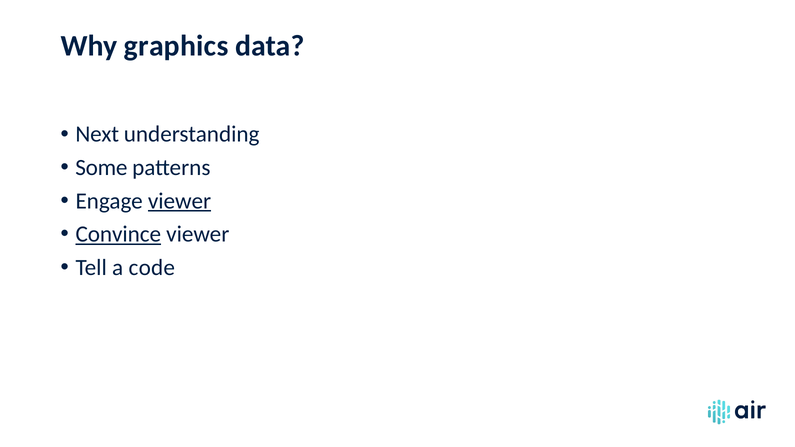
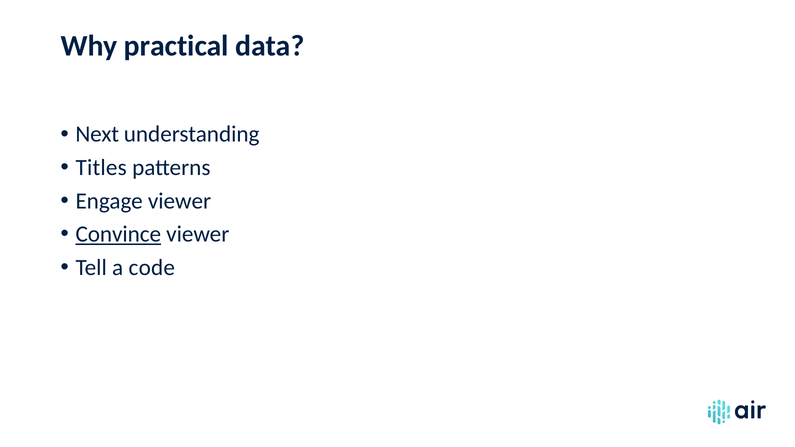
graphics: graphics -> practical (176, 46)
Some: Some -> Titles (101, 168)
viewer underline: present -> none (180, 201)
